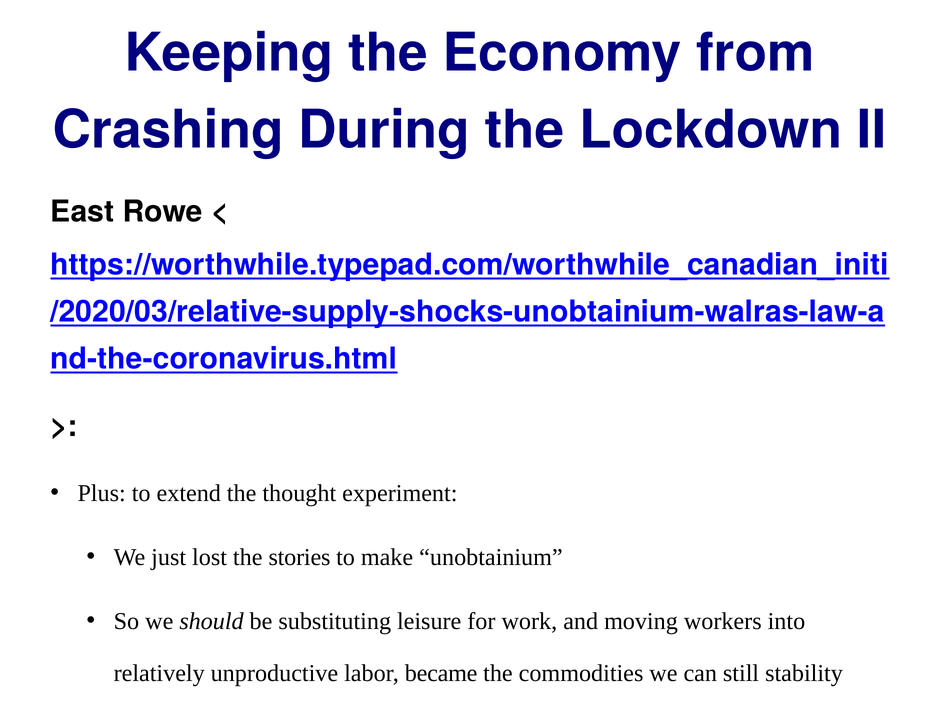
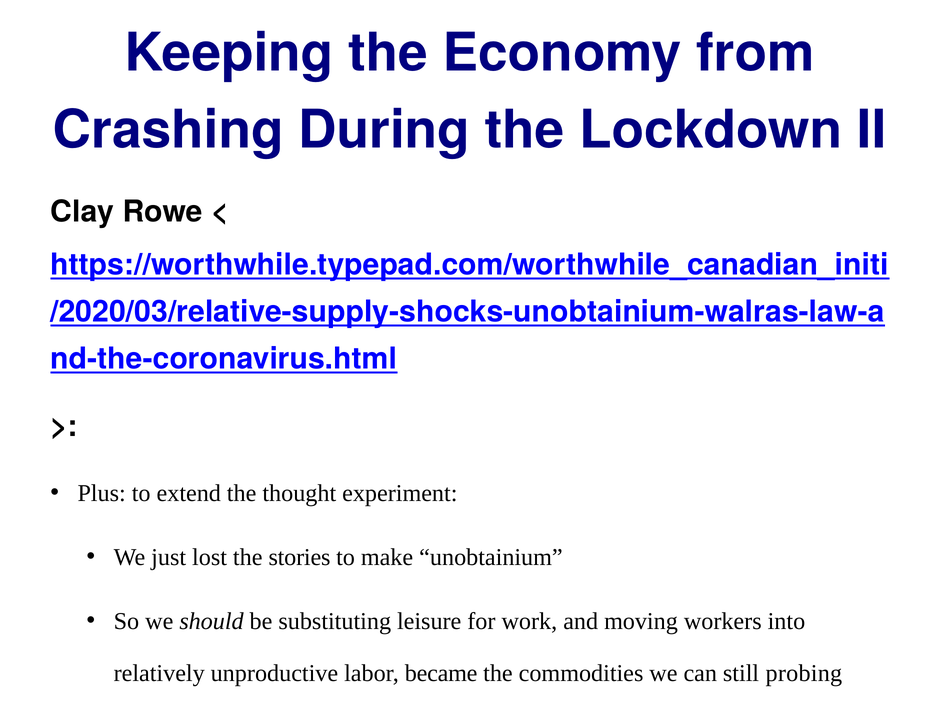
East: East -> Clay (82, 212)
stability: stability -> probing (804, 673)
